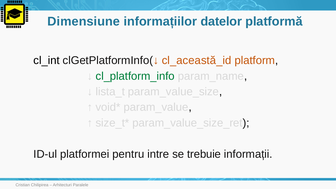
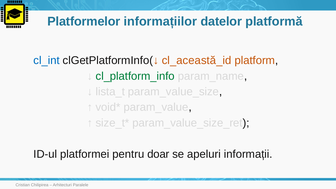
Dimensiune: Dimensiune -> Platformelor (84, 21)
cl_int colour: black -> blue (47, 60)
intre: intre -> doar (158, 154)
trebuie: trebuie -> apeluri (204, 154)
